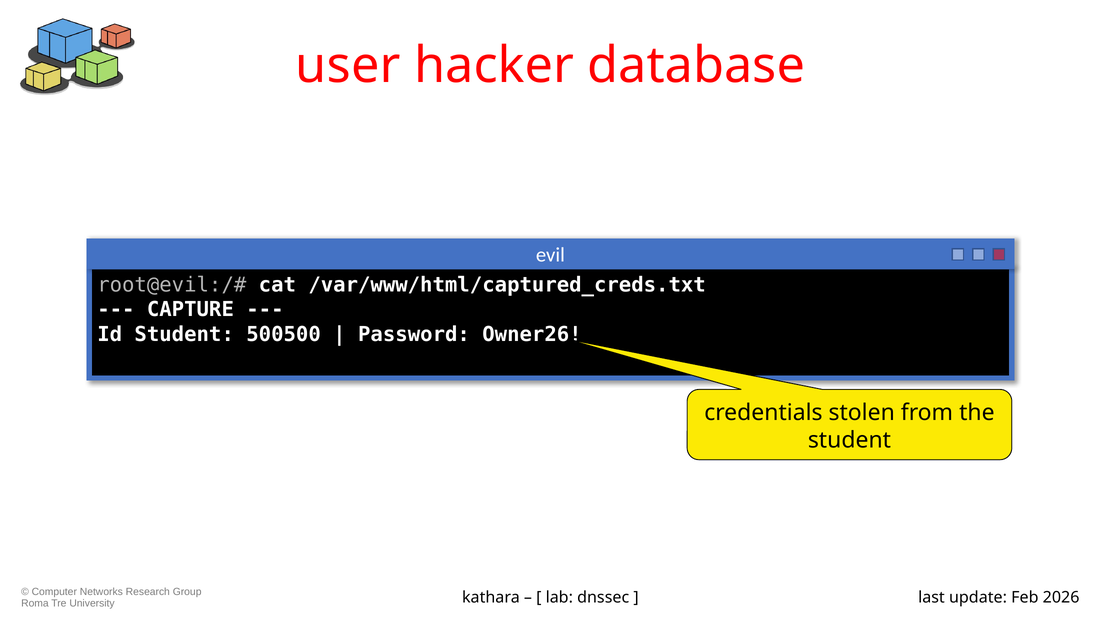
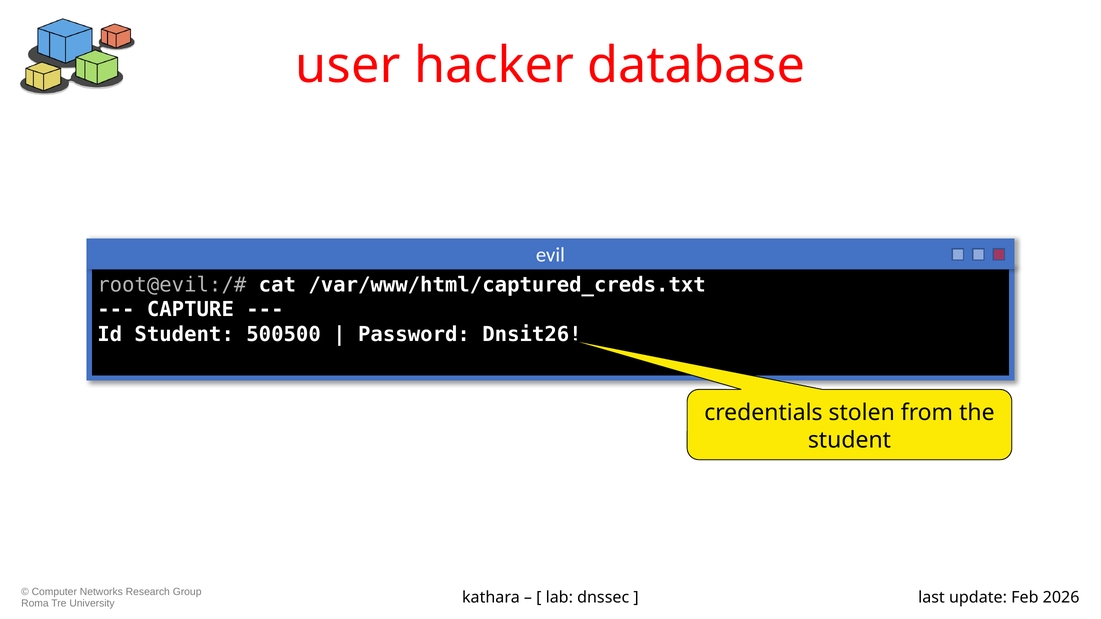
Owner26: Owner26 -> Dnsit26 (532, 335)
